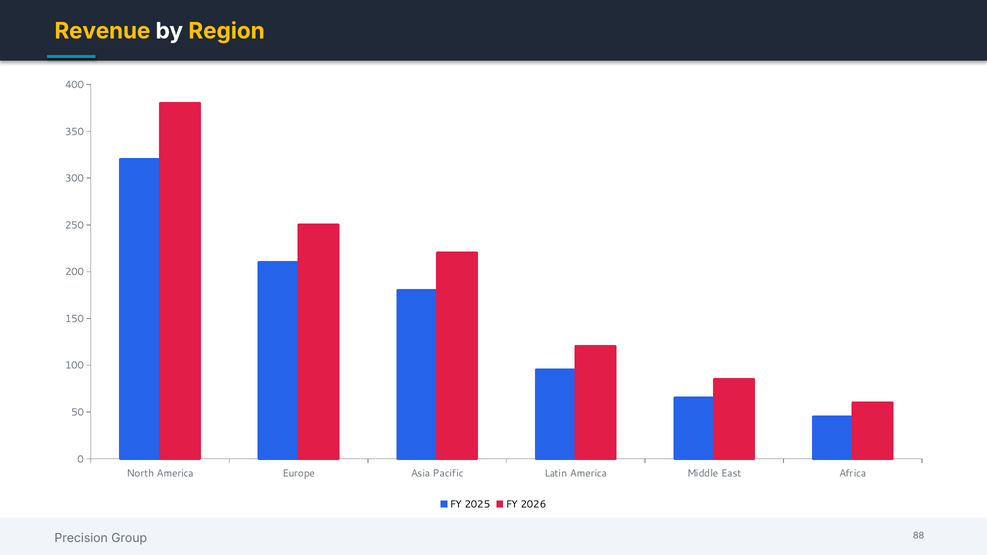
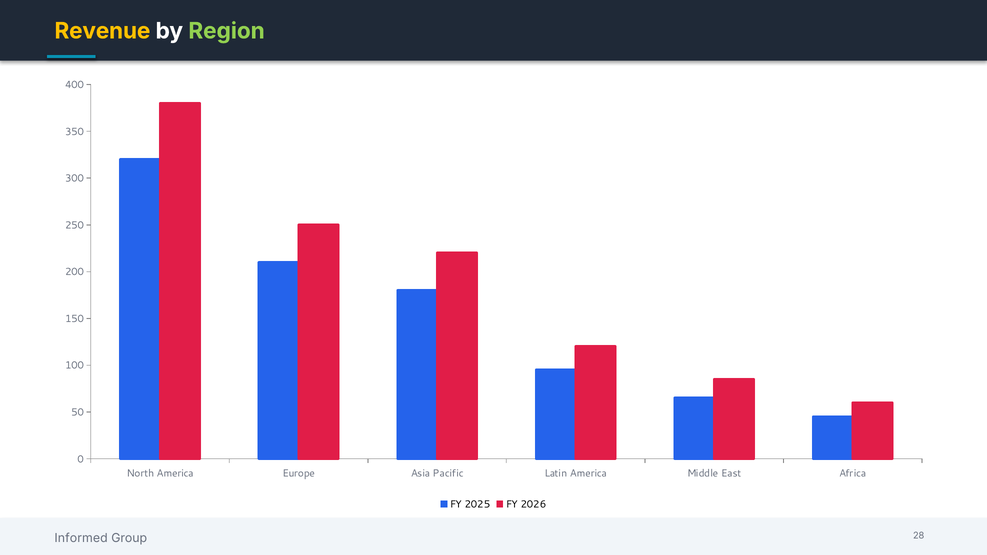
Region colour: yellow -> light green (227, 31)
Precision: Precision -> Informed (81, 538)
88: 88 -> 28 (919, 536)
